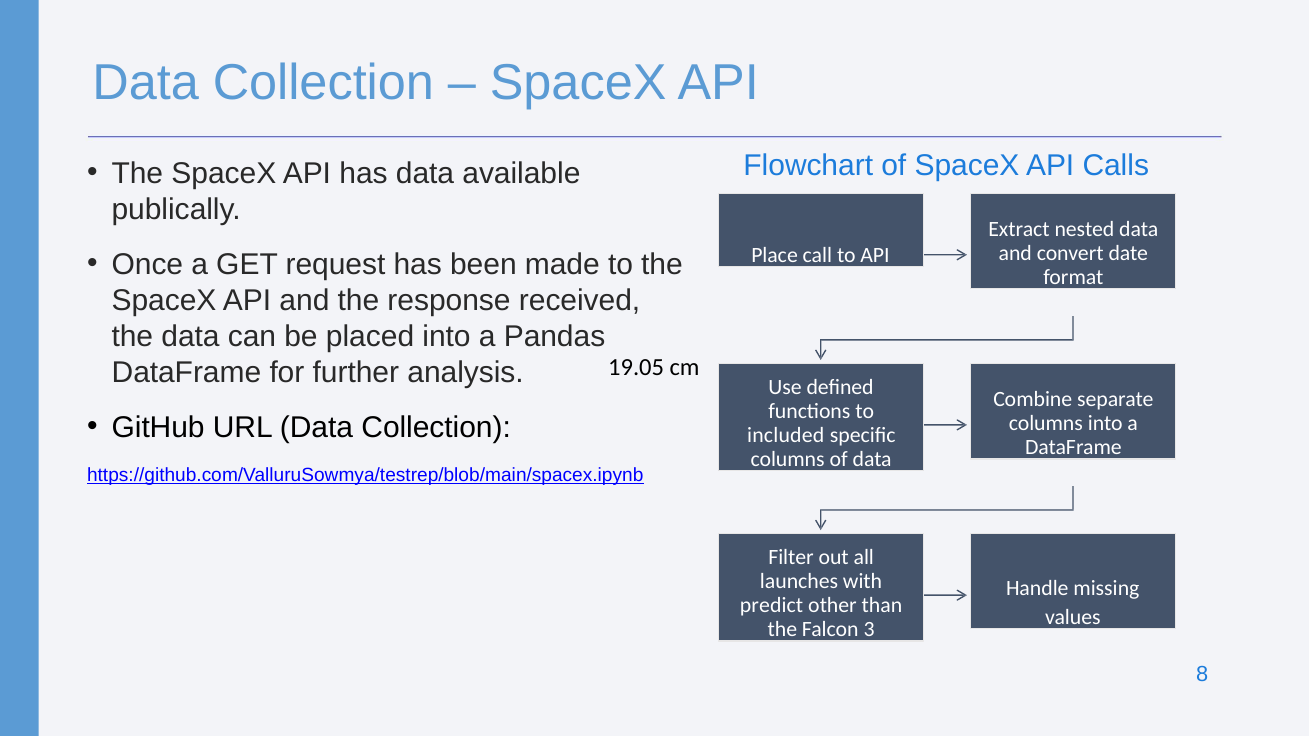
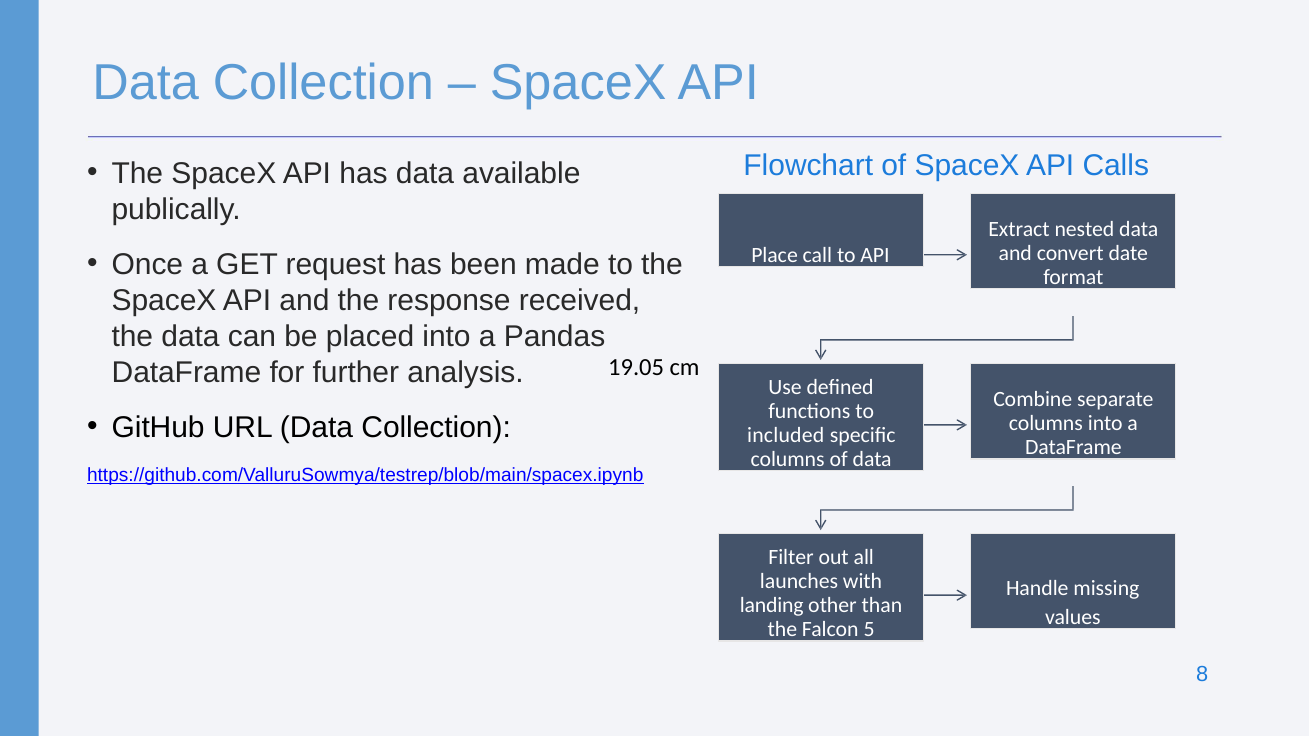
predict: predict -> landing (772, 606)
3: 3 -> 5 (869, 629)
